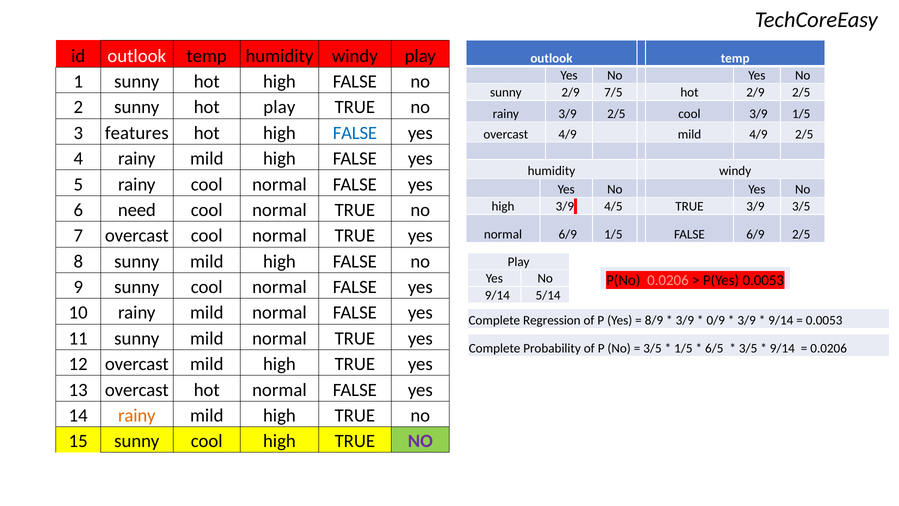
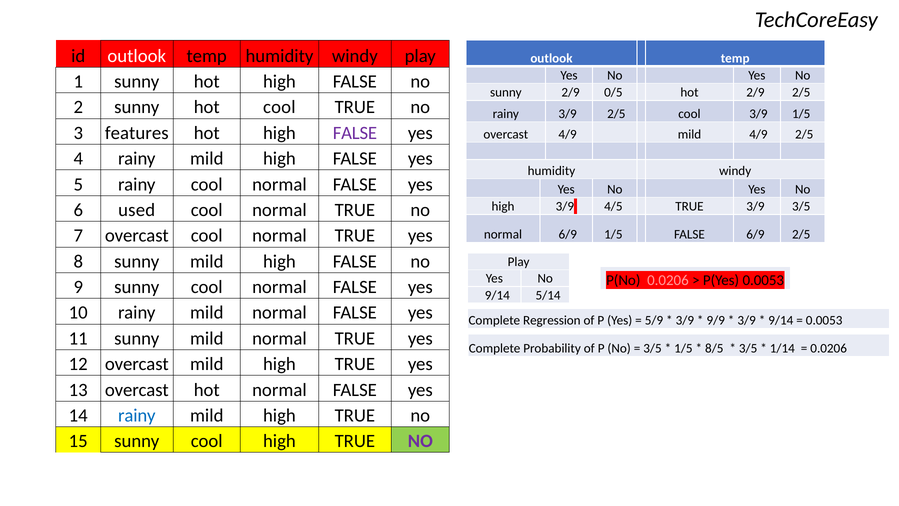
7/5: 7/5 -> 0/5 (613, 93)
hot play: play -> cool (279, 107)
FALSE colour: blue -> purple (355, 133)
need: need -> used (137, 210)
8/9: 8/9 -> 5/9 (654, 320)
0/9: 0/9 -> 9/9 (716, 320)
6/5: 6/5 -> 8/5 (714, 348)
9/14: 9/14 -> 1/14 (782, 348)
rainy colour: orange -> blue (137, 415)
